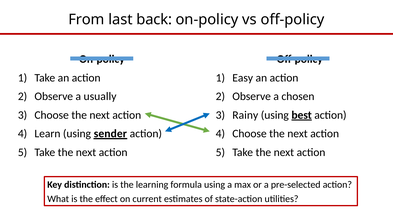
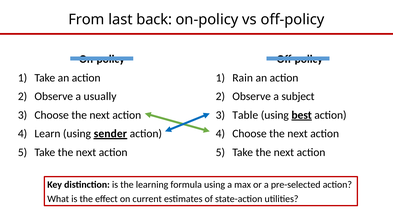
Easy: Easy -> Rain (243, 78)
chosen: chosen -> subject (298, 96)
Rainy: Rainy -> Table (245, 115)
